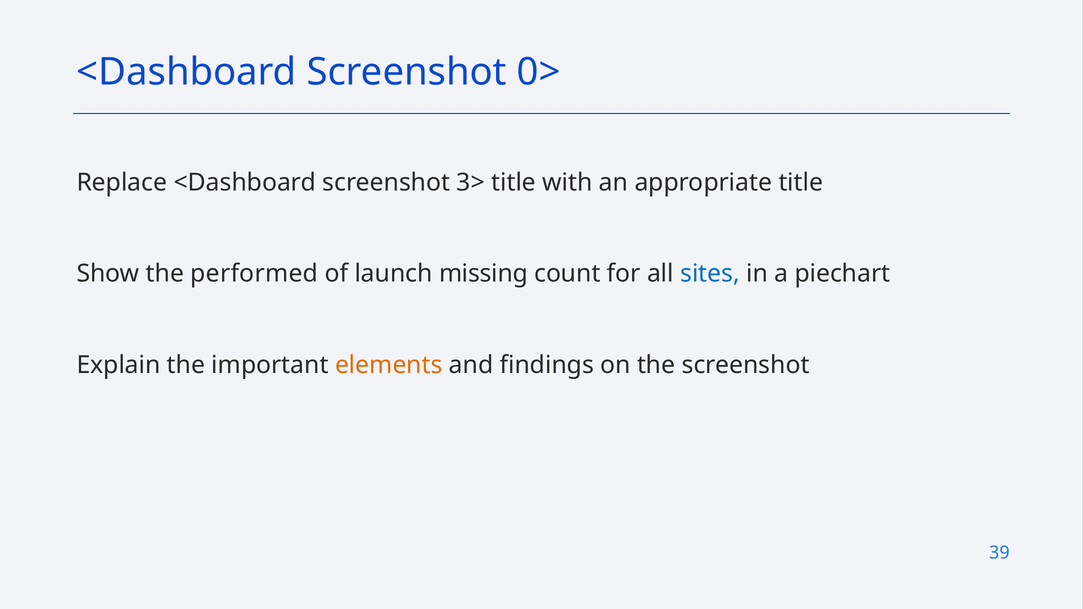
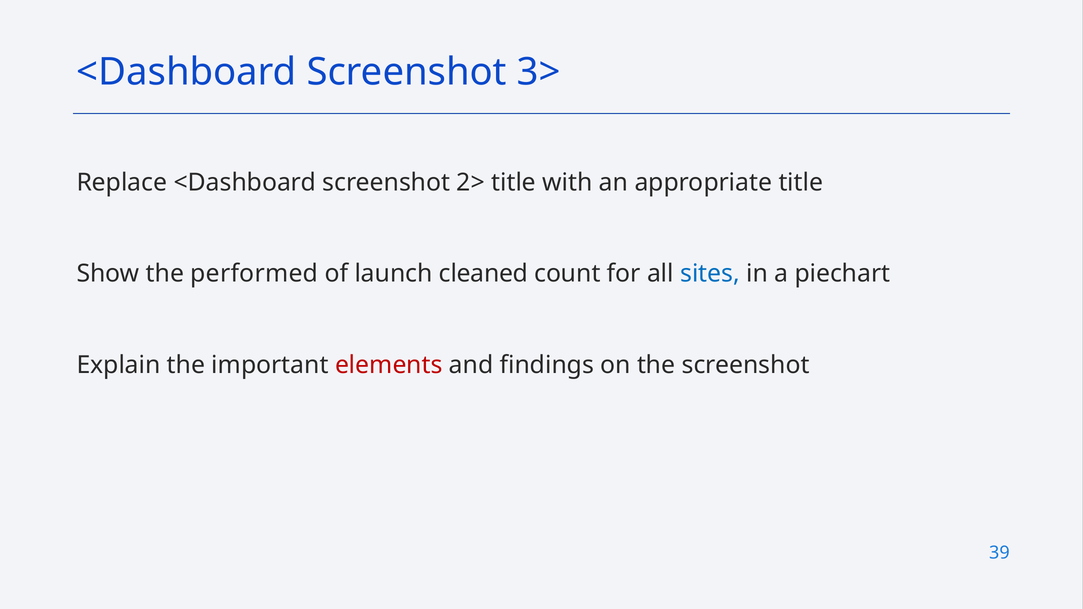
0>: 0> -> 3> (539, 72)
3>: 3> -> 2> (471, 183)
missing: missing -> cleaned (484, 274)
elements colour: orange -> red (389, 365)
